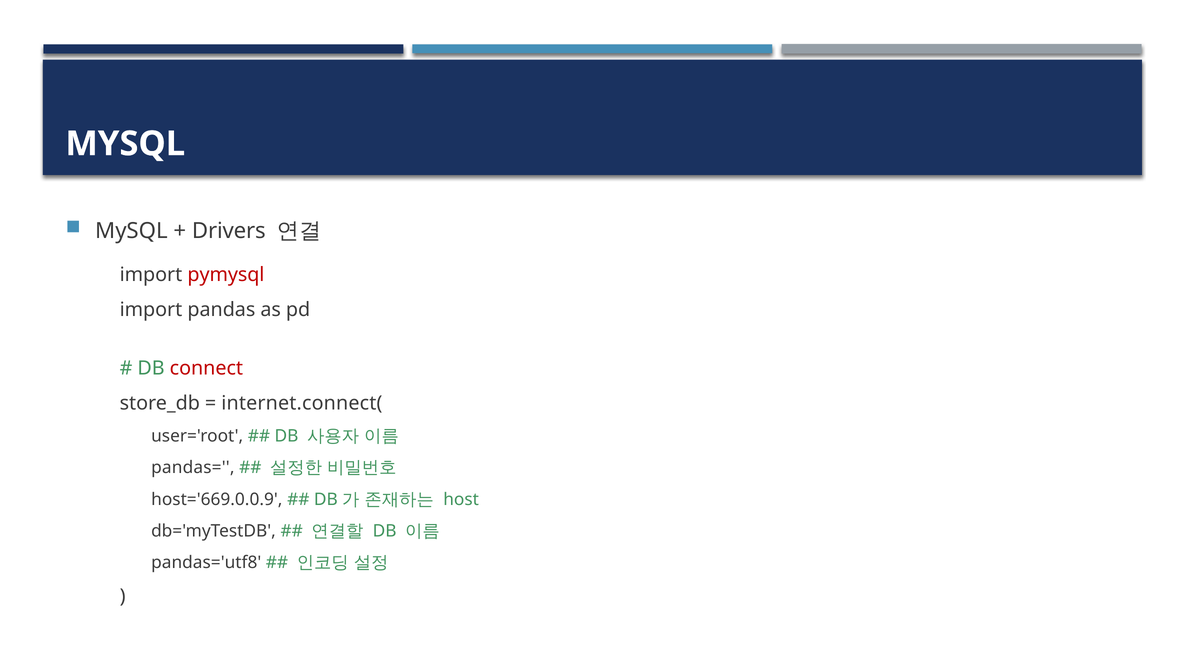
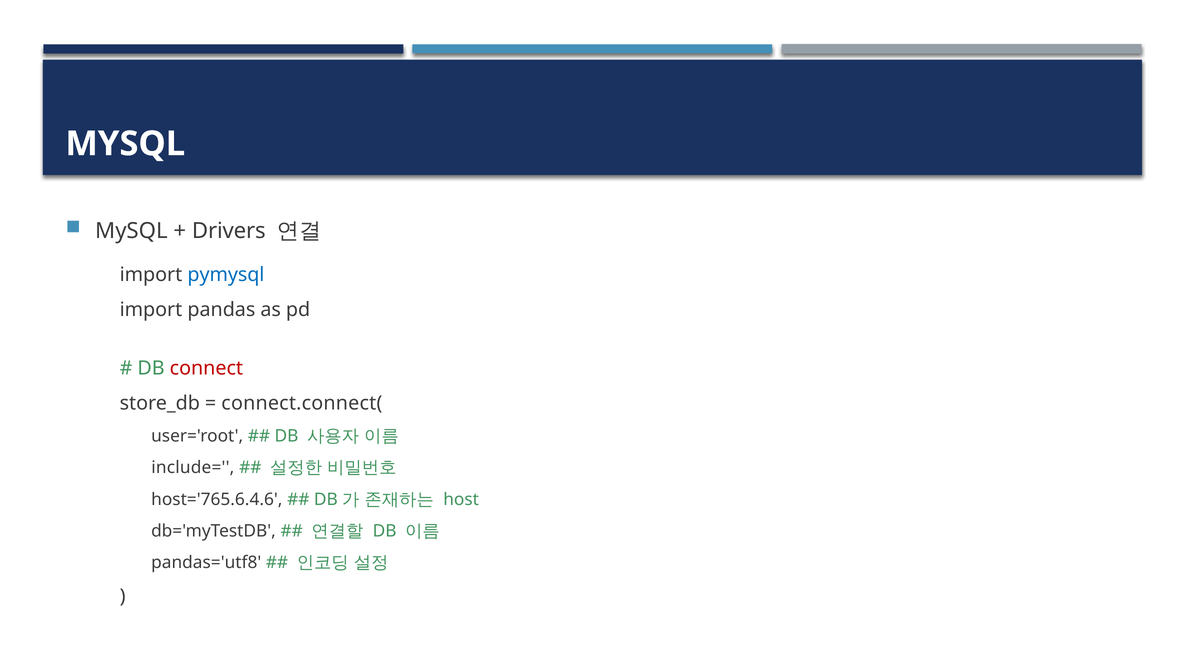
pymysql colour: red -> blue (226, 275)
internet.connect(: internet.connect( -> connect.connect( (302, 404)
pandas=: pandas= -> include= (193, 468)
host='669.0.0.9: host='669.0.0.9 -> host='765.6.4.6 (217, 500)
